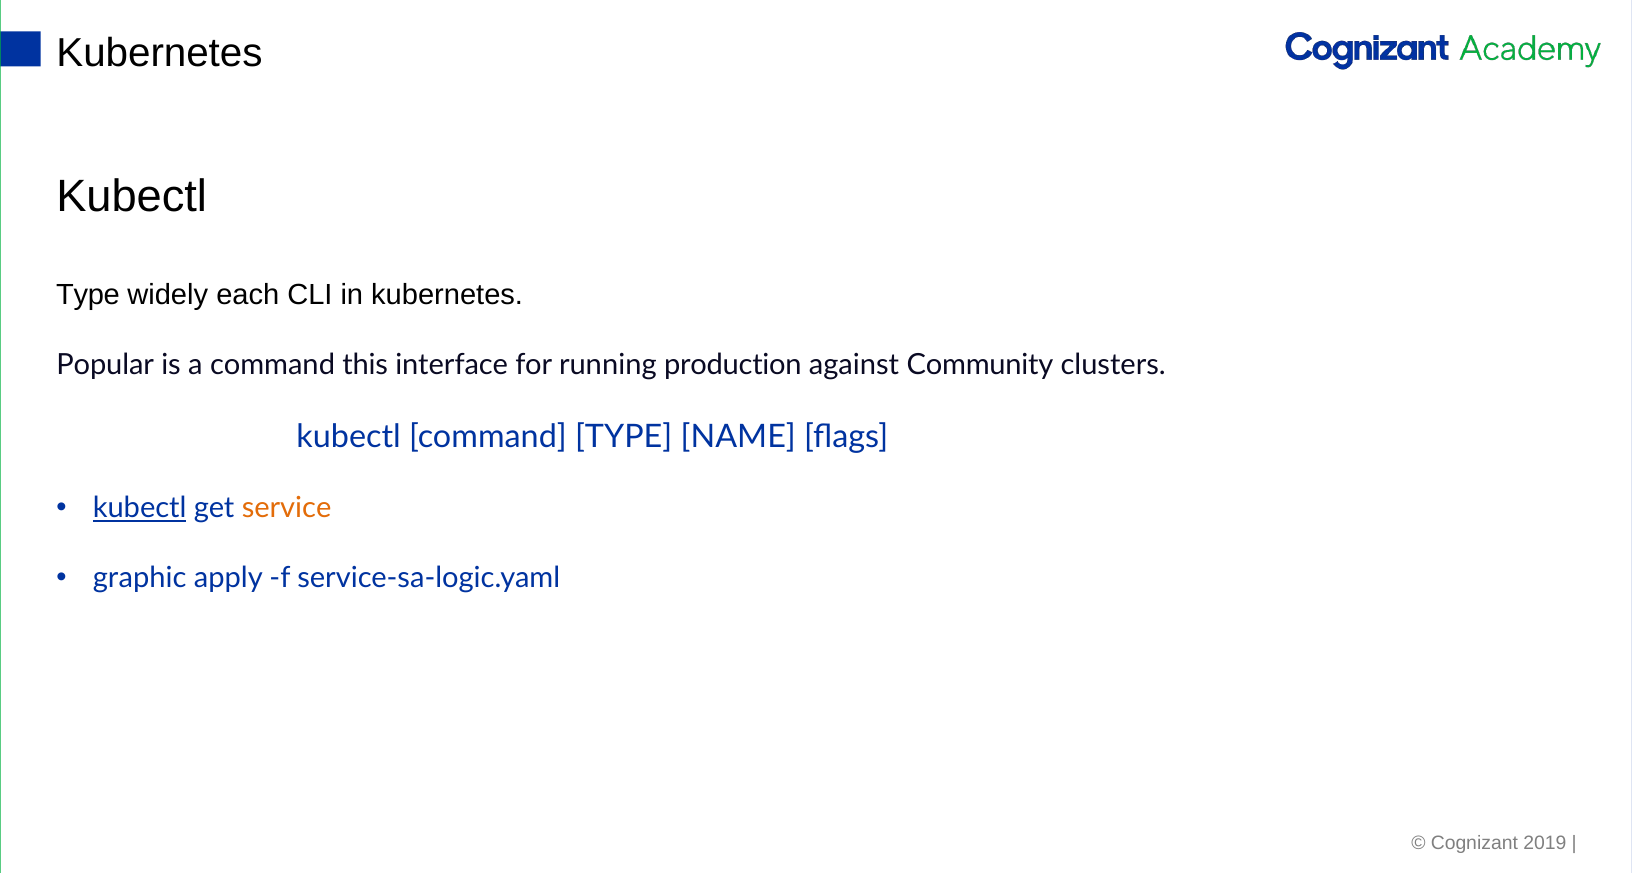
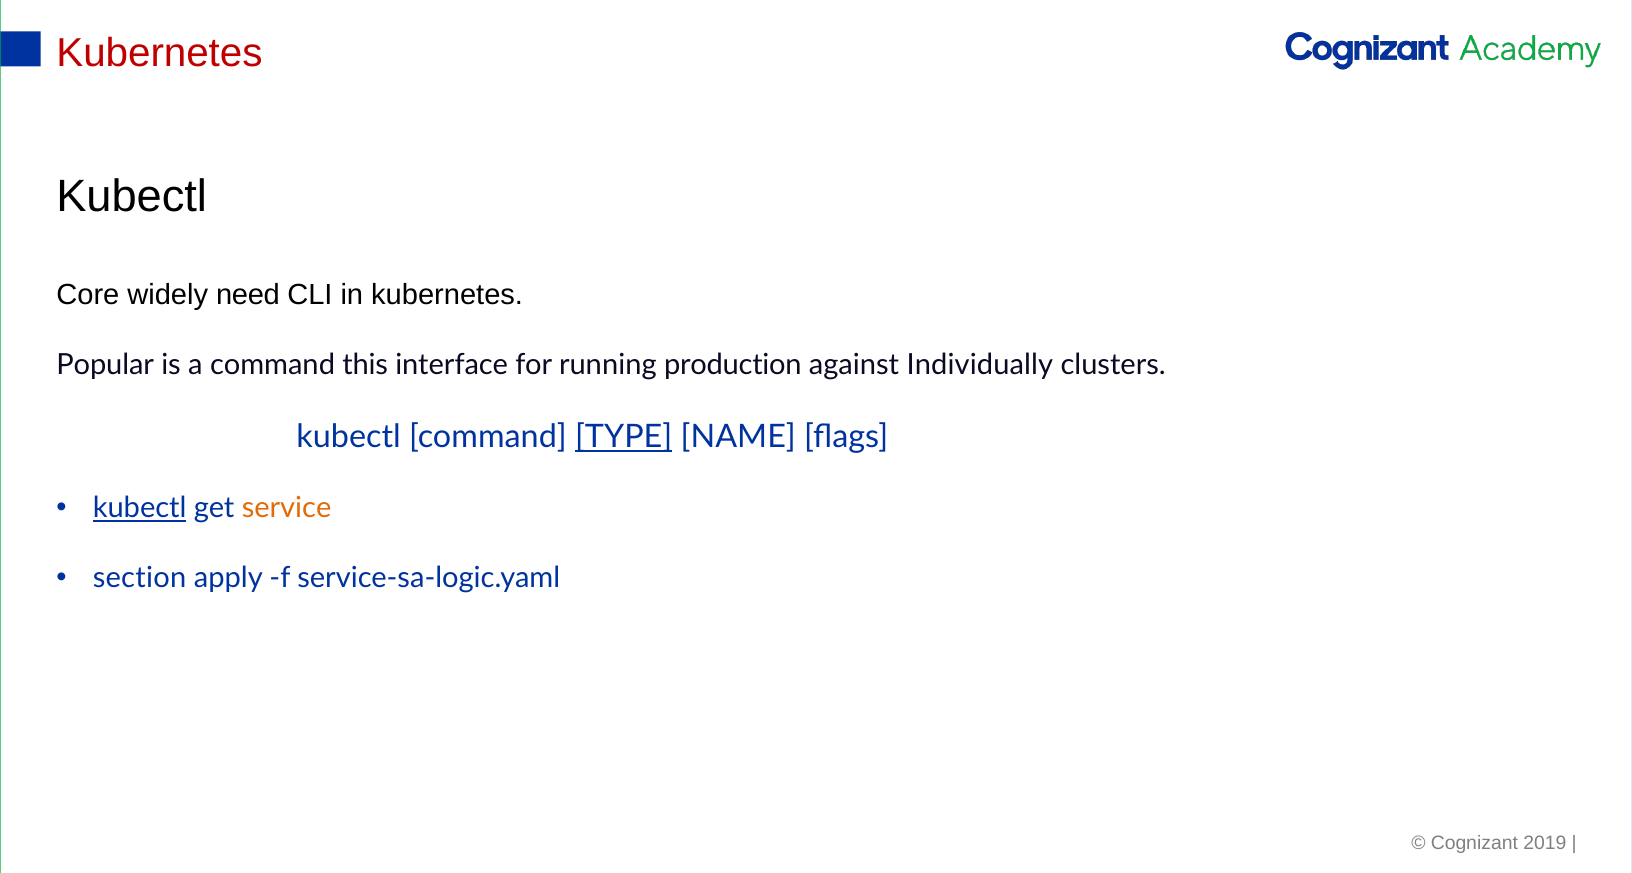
Kubernetes colour: black -> red (159, 53)
Type: Type -> Core (88, 295)
each: each -> need (248, 295)
Community: Community -> Individually (980, 365)
TYPE underline: none -> present (624, 437)
graphic: graphic -> section (140, 578)
